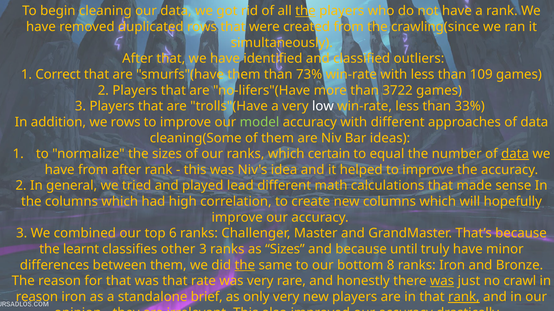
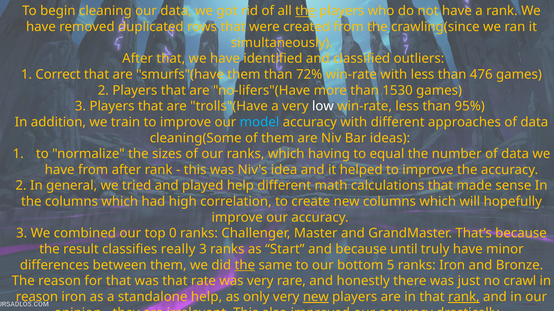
73%: 73% -> 72% (309, 75)
109: 109 -> 476 (481, 75)
3722: 3722 -> 1530 (398, 90)
33%: 33% -> 95% (470, 106)
we rows: rows -> train (126, 122)
model colour: light green -> light blue (259, 122)
certain: certain -> having (329, 154)
data underline: present -> none (515, 154)
played lead: lead -> help (240, 186)
6: 6 -> 0 (173, 234)
learnt: learnt -> result (81, 250)
other: other -> really (178, 250)
as Sizes: Sizes -> Start (285, 250)
8: 8 -> 5 (391, 266)
was underline: present -> none (442, 281)
standalone brief: brief -> help (207, 297)
new underline: none -> present (316, 297)
